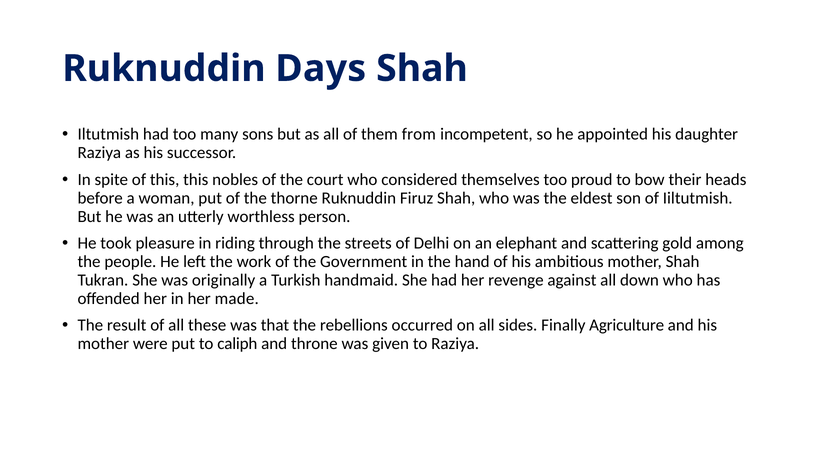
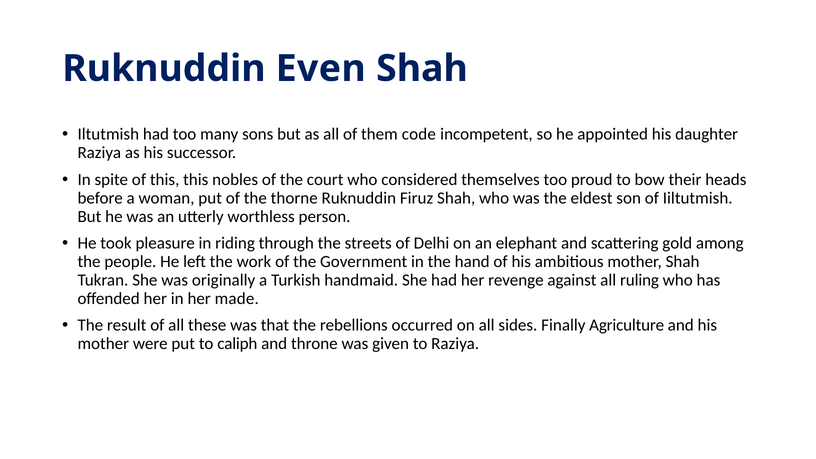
Days: Days -> Even (321, 69)
from: from -> code (419, 134)
down: down -> ruling (640, 280)
